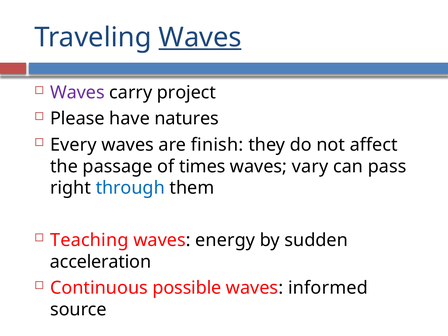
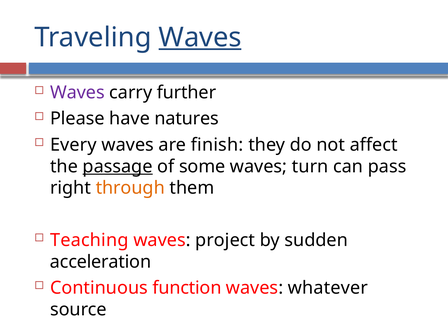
project: project -> further (187, 93)
passage underline: none -> present (118, 166)
times: times -> some (202, 166)
vary: vary -> turn (310, 166)
through colour: blue -> orange (130, 188)
energy: energy -> project (225, 240)
possible: possible -> function (187, 288)
informed: informed -> whatever (328, 288)
